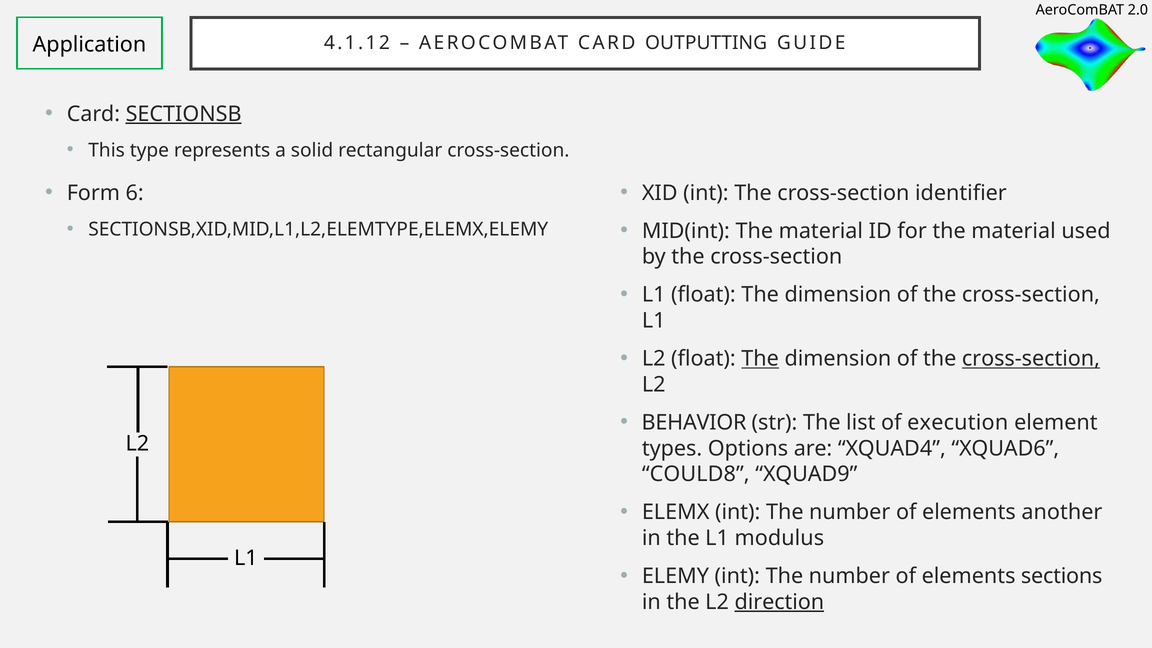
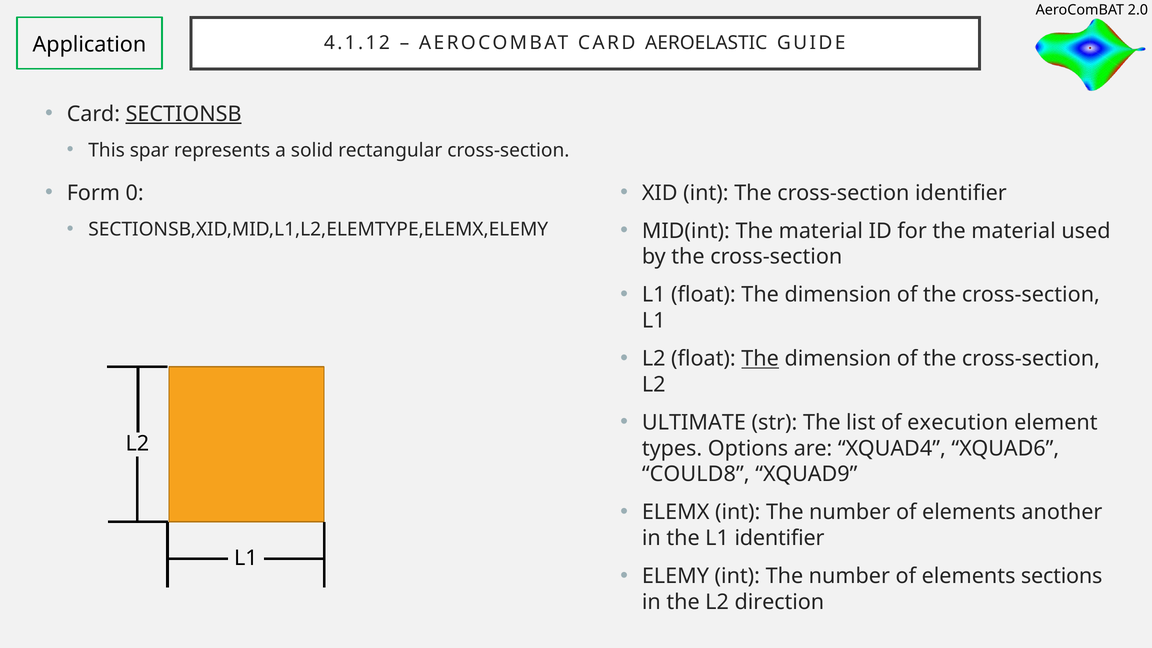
OUTPUTTING: OUTPUTTING -> AEROELASTIC (706, 43)
type: type -> spar (149, 150)
6: 6 -> 0 (135, 193)
cross-section underline: present -> none (1031, 359)
BEHAVIOR: BEHAVIOR -> ULTIMATE (694, 422)
L1 modulus: modulus -> identifier (779, 538)
direction underline: present -> none (779, 602)
